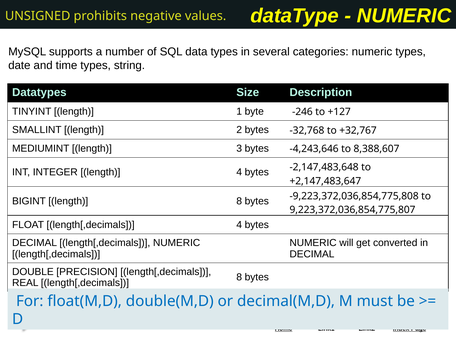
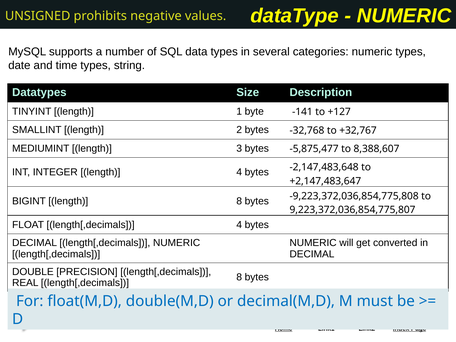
-246: -246 -> -141 (302, 112)
-4,243,646: -4,243,646 -> -5,875,477 (314, 149)
